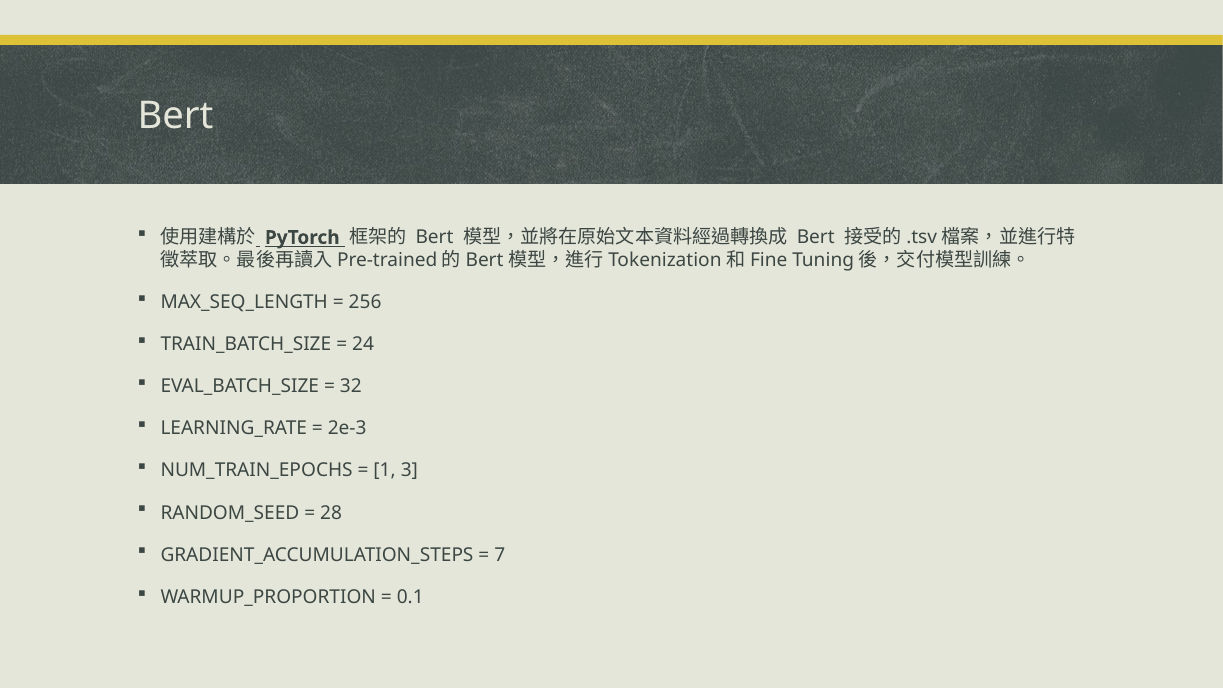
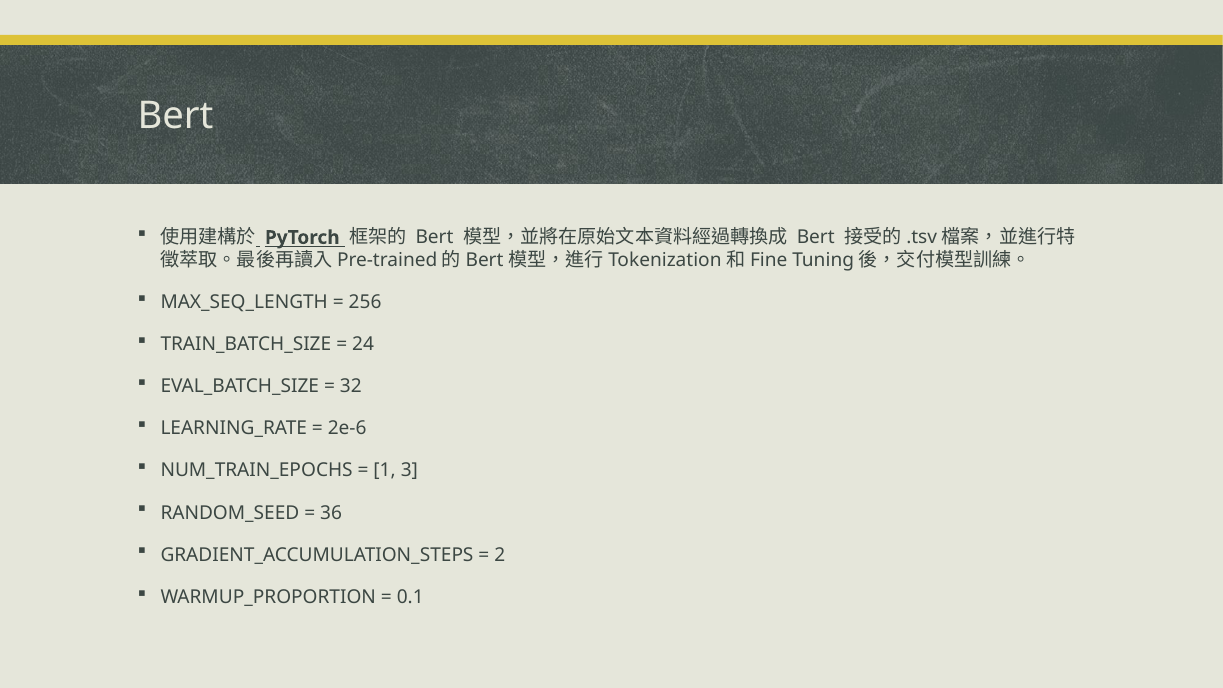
2e-3: 2e-3 -> 2e-6 (347, 429)
28: 28 -> 36 (331, 513)
7: 7 -> 2 (500, 555)
